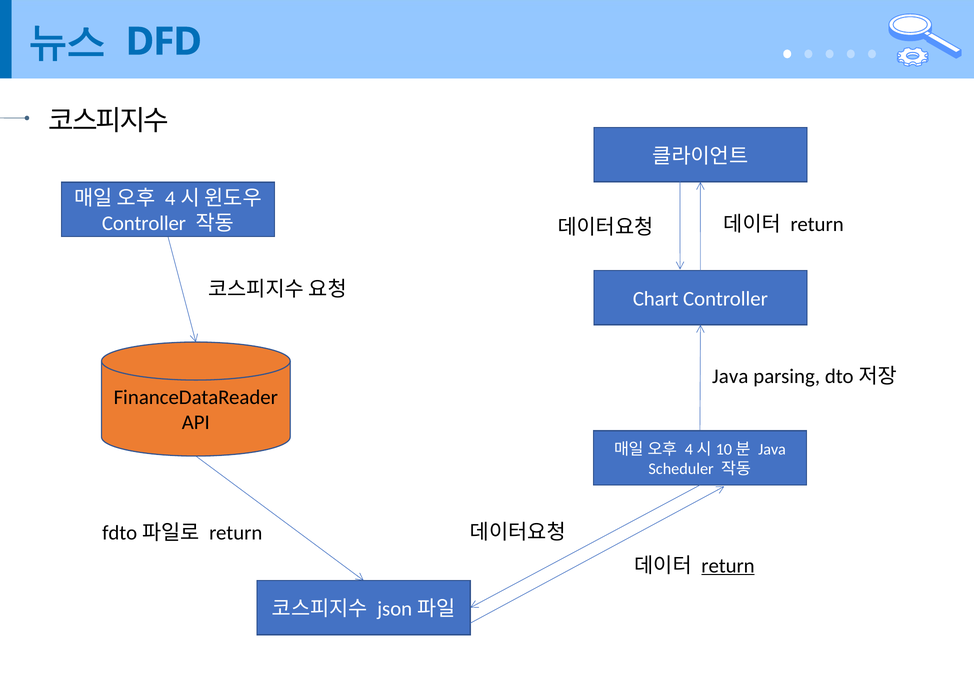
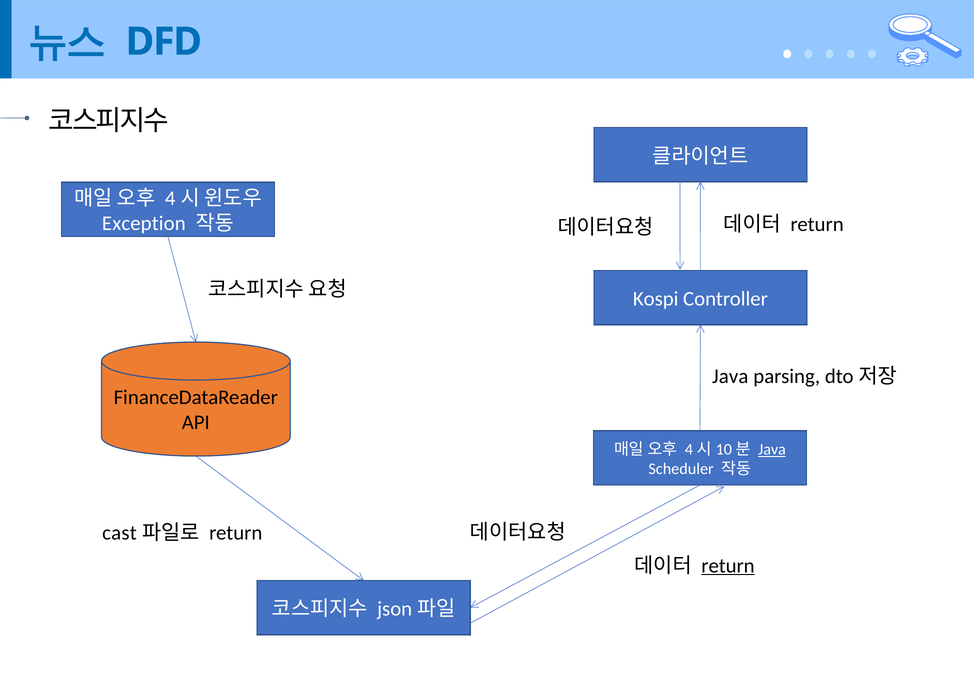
Controller: Controller -> Exception (144, 224)
Chart: Chart -> Kospi (656, 299)
Java underline: none -> present (772, 450)
fdto: fdto -> cast (119, 534)
